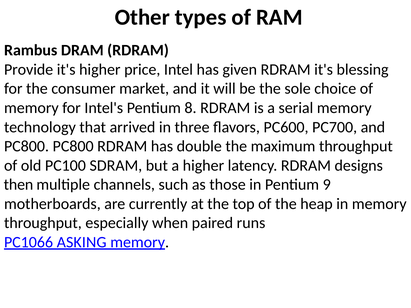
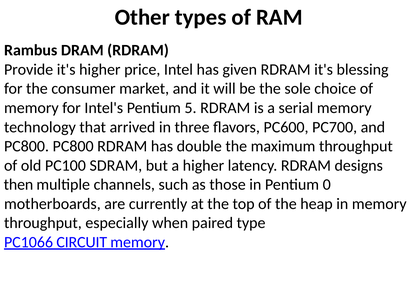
8: 8 -> 5 (191, 108)
9: 9 -> 0 (327, 185)
runs: runs -> type (251, 223)
ASKING: ASKING -> CIRCUIT (82, 242)
